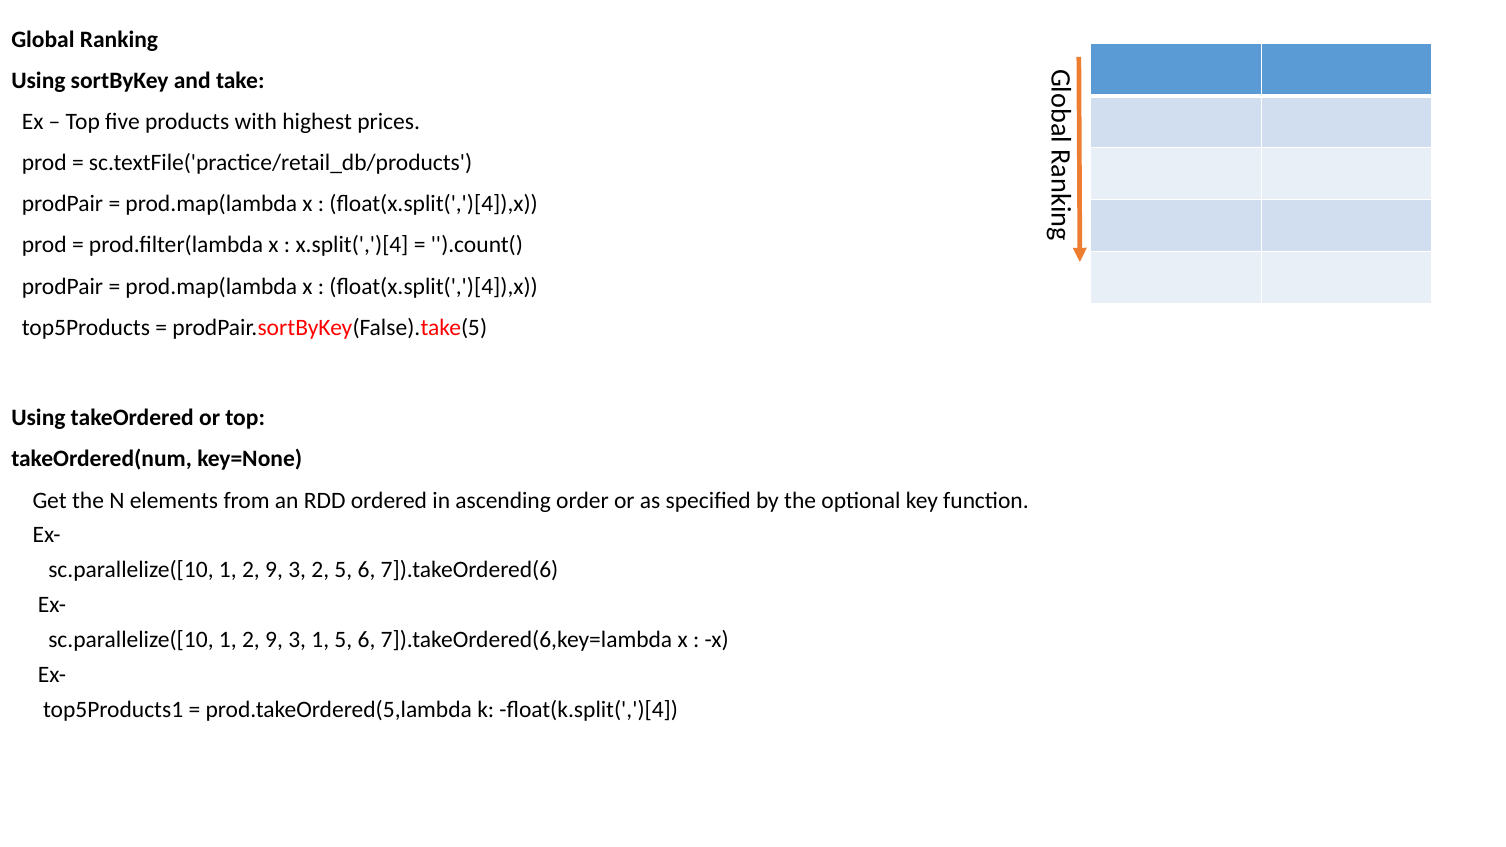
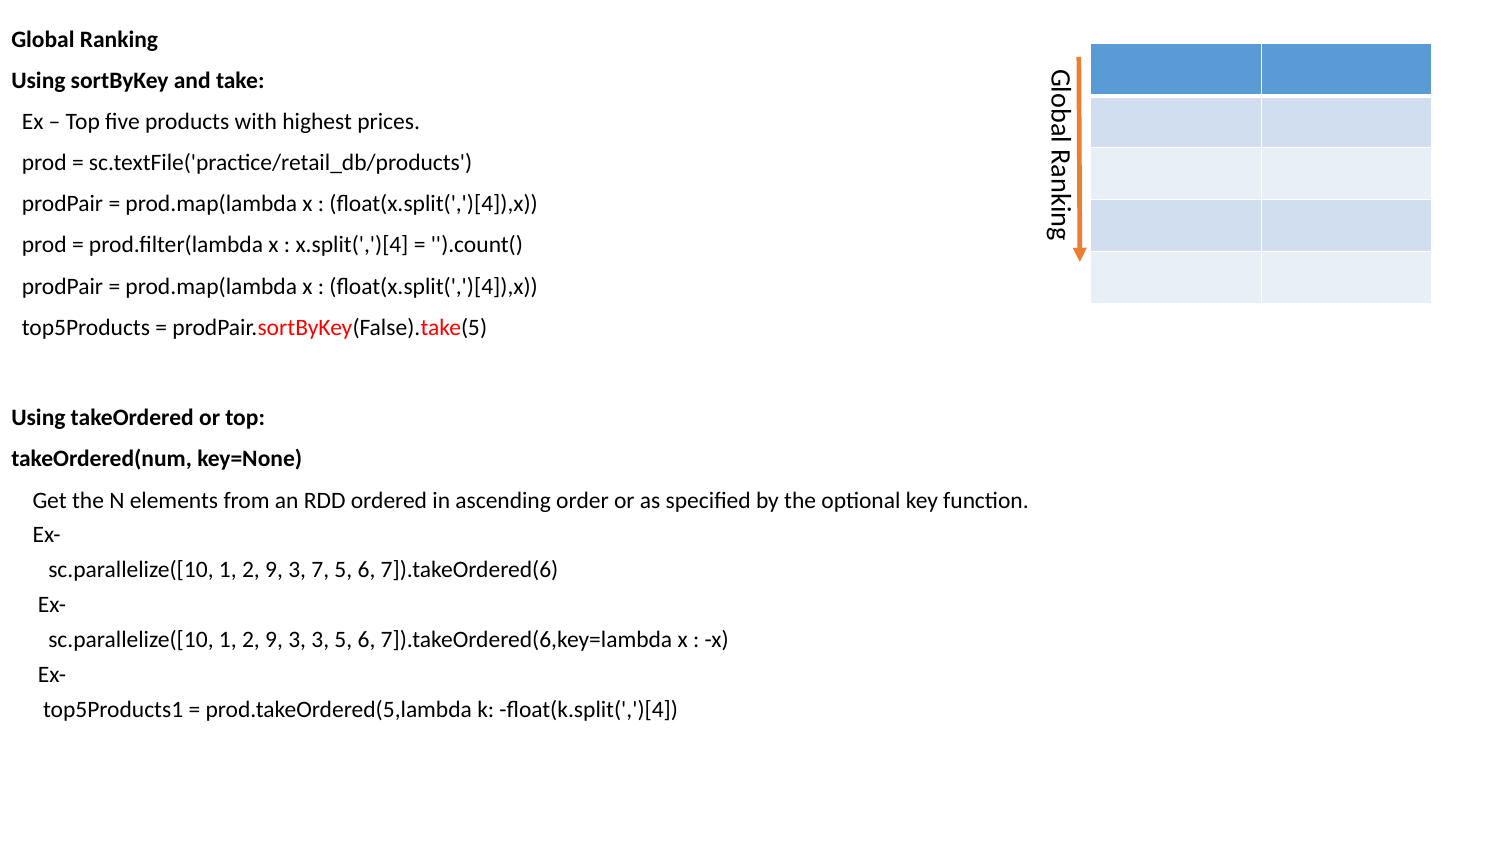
3 2: 2 -> 7 (320, 570)
3 1: 1 -> 3 (320, 640)
